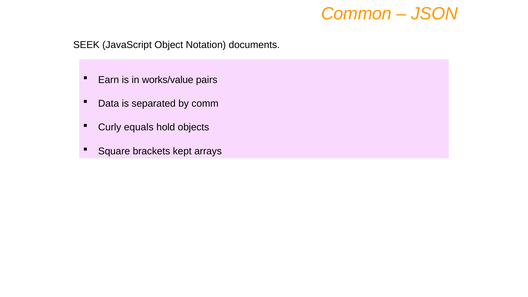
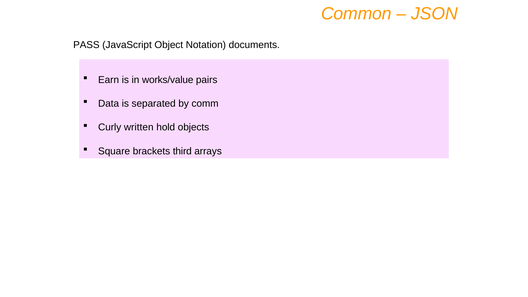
SEEK: SEEK -> PASS (86, 45)
equals: equals -> written (139, 127)
kept: kept -> third (182, 151)
